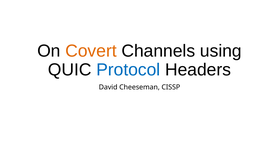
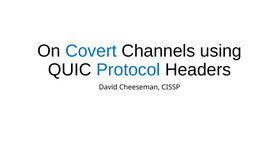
Covert colour: orange -> blue (91, 51)
